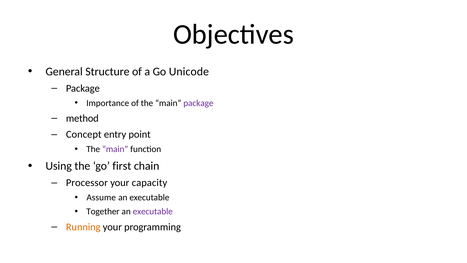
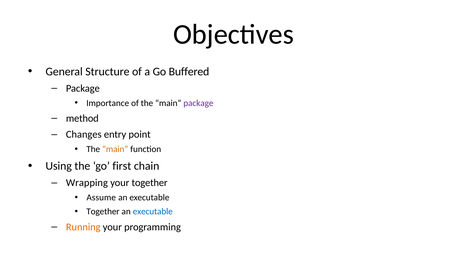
Unicode: Unicode -> Buffered (189, 71)
Concept: Concept -> Changes (84, 134)
main colour: purple -> orange (115, 149)
Processor: Processor -> Wrapping (87, 183)
your capacity: capacity -> together (150, 183)
executable colour: purple -> blue (153, 211)
